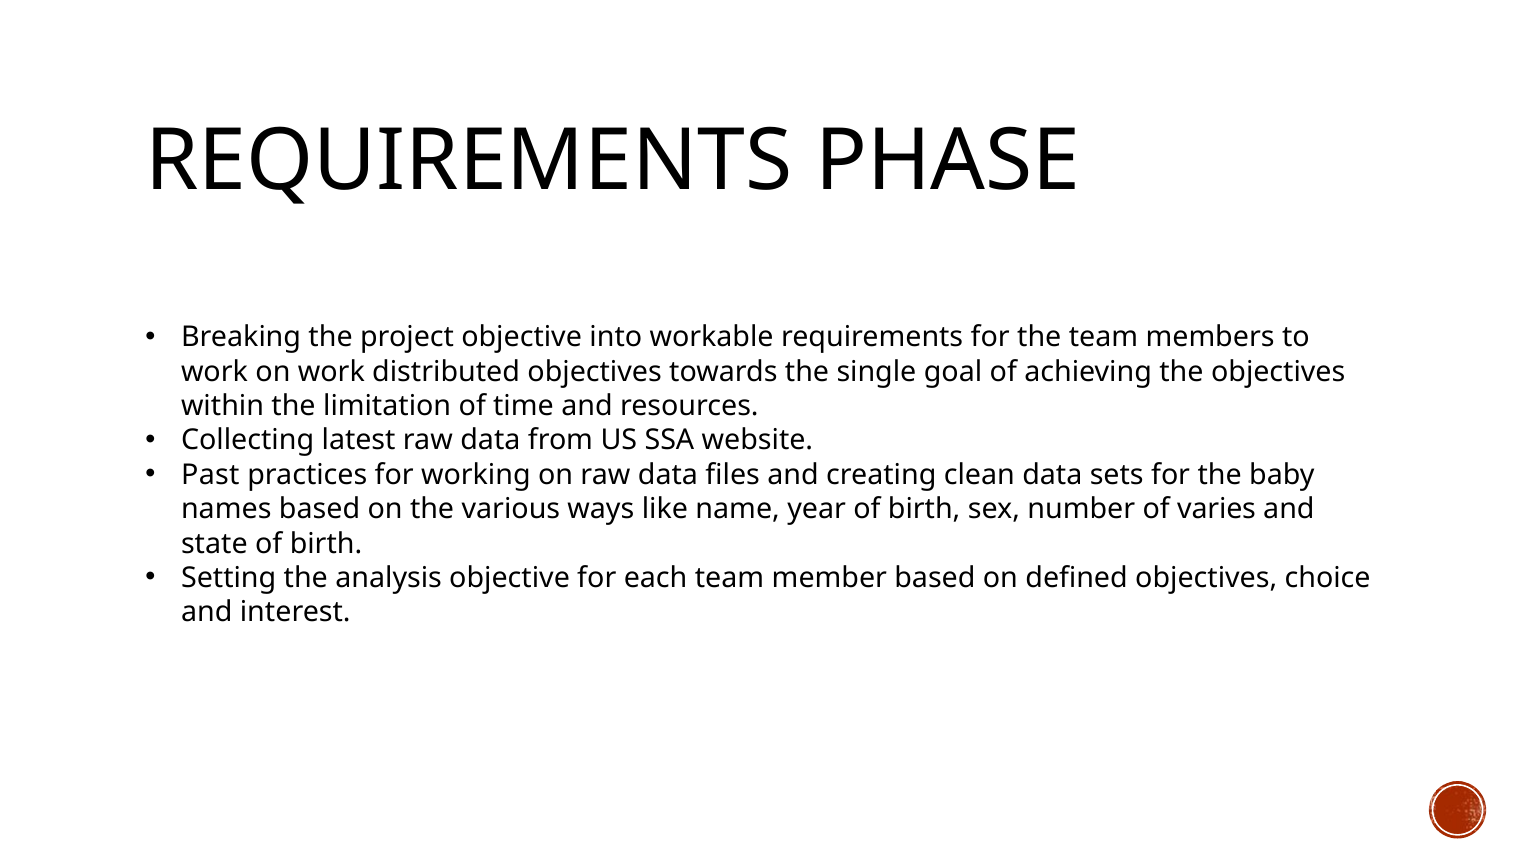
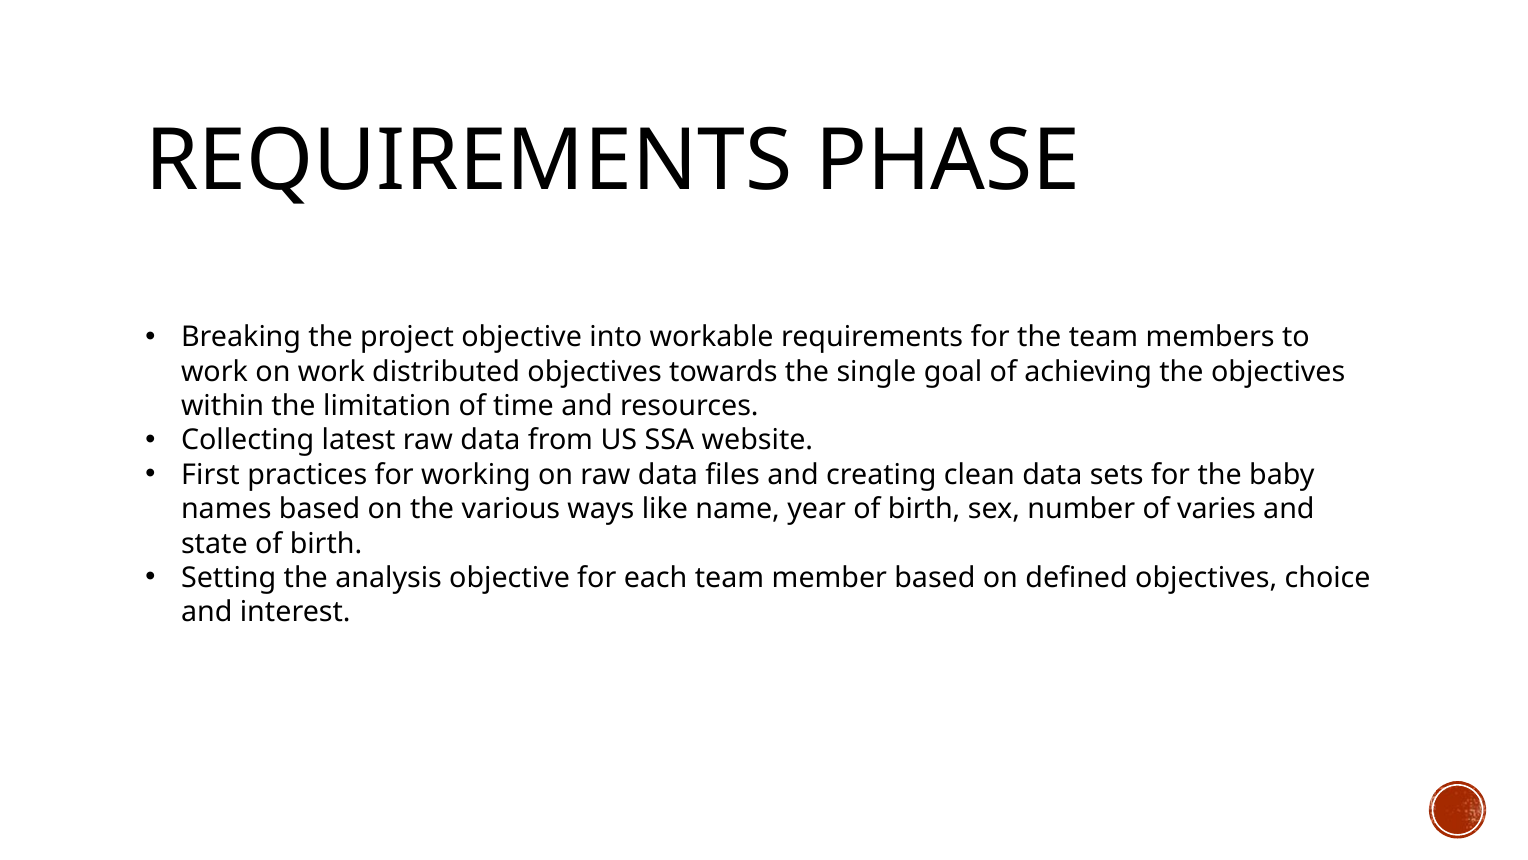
Past: Past -> First (210, 475)
